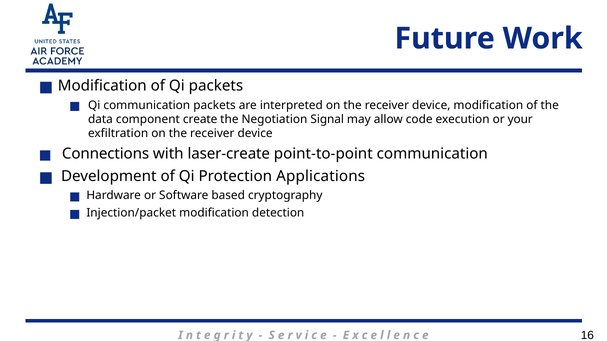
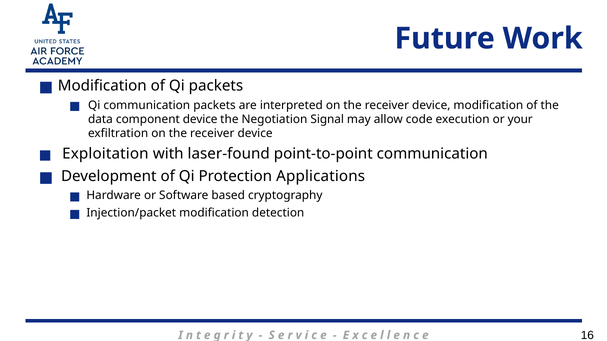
component create: create -> device (200, 120)
Connections: Connections -> Exploitation (105, 154)
laser-create: laser-create -> laser-found (229, 154)
